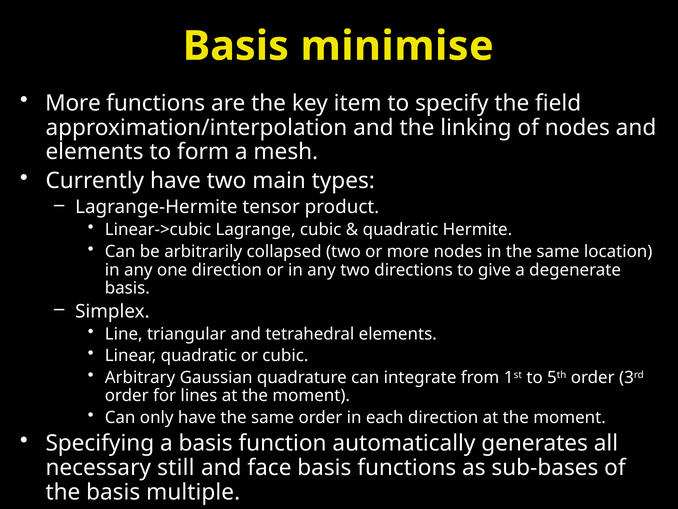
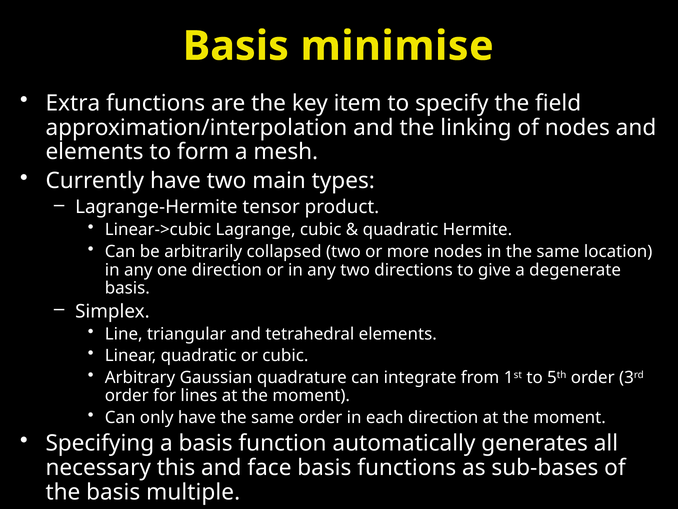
More: More -> Extra (73, 103)
still: still -> this (176, 467)
